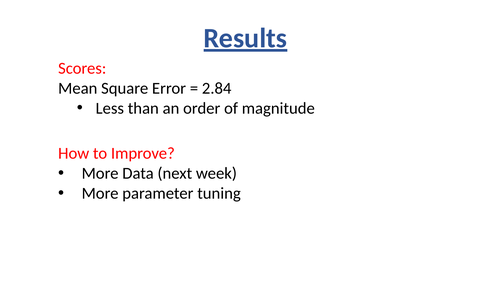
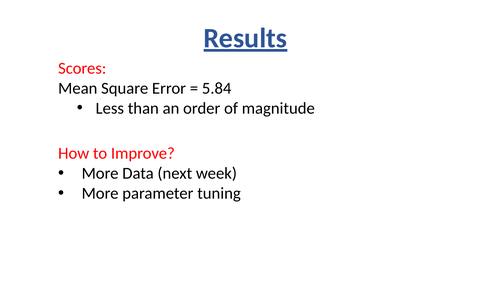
2.84: 2.84 -> 5.84 (217, 88)
